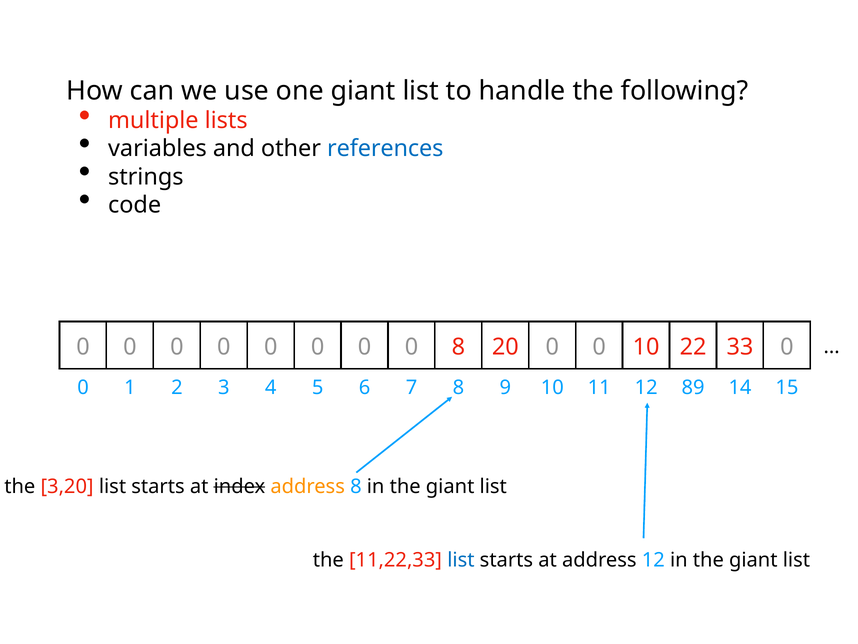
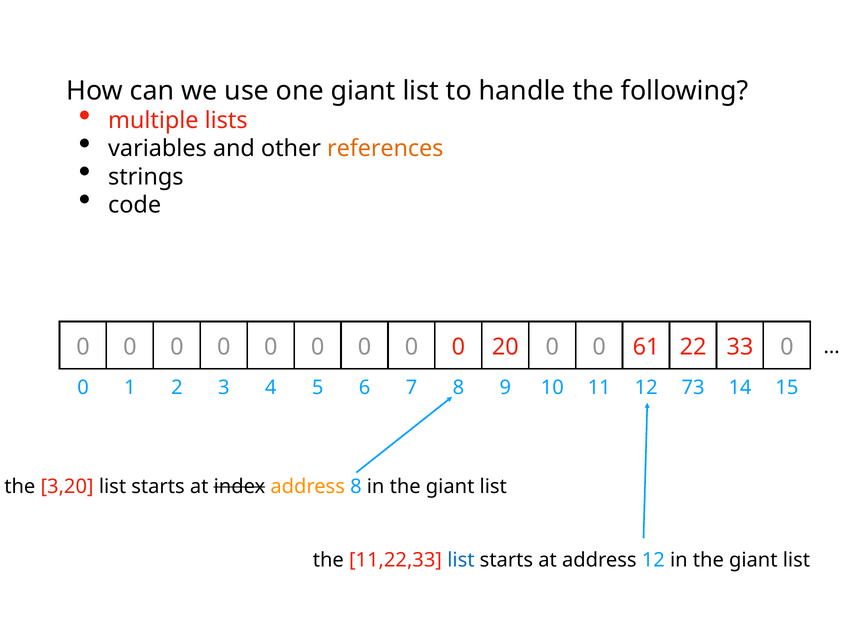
references colour: blue -> orange (385, 149)
8: 8 -> 0 (458, 347)
0 10: 10 -> 61 (646, 347)
89: 89 -> 73 (693, 387)
